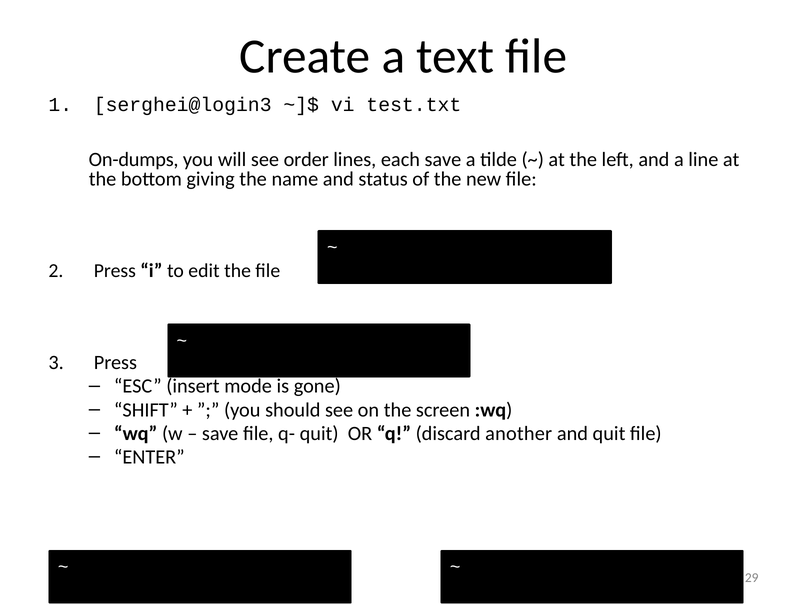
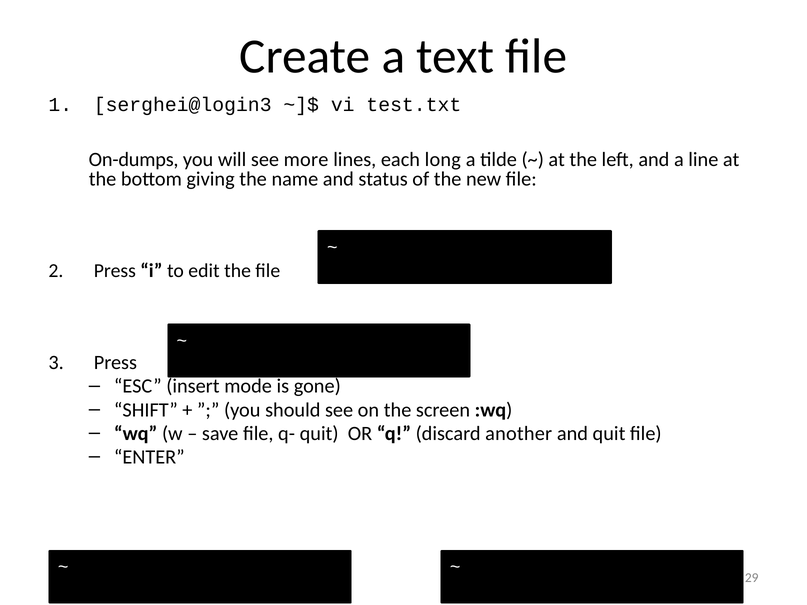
order: order -> more (306, 160)
each save: save -> long (443, 160)
